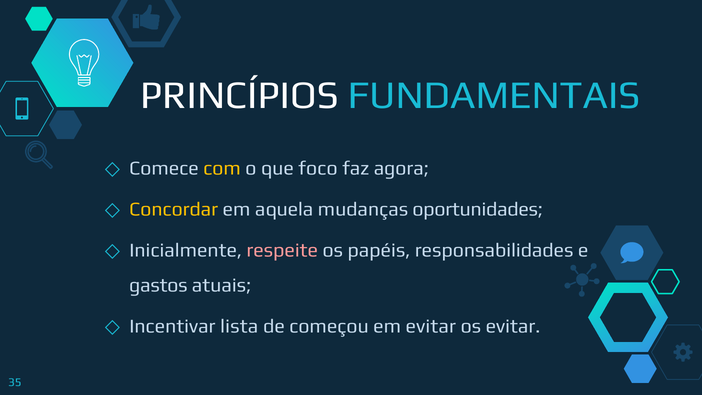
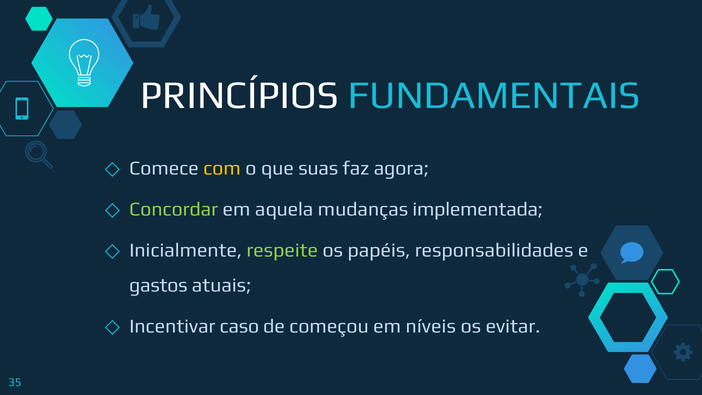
foco: foco -> suas (318, 168)
Concordar colour: yellow -> light green (174, 209)
oportunidades: oportunidades -> implementada (478, 209)
respeite colour: pink -> light green (282, 250)
lista: lista -> caso (239, 326)
em evitar: evitar -> níveis (431, 326)
